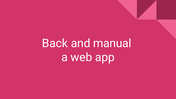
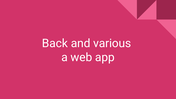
manual: manual -> various (112, 43)
